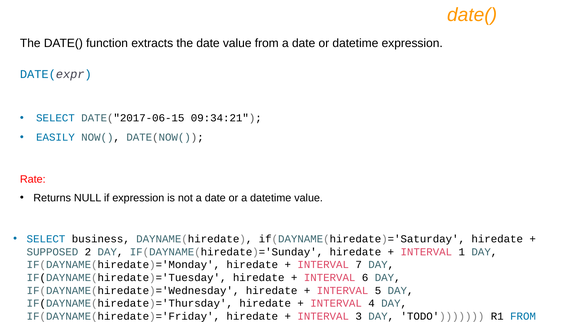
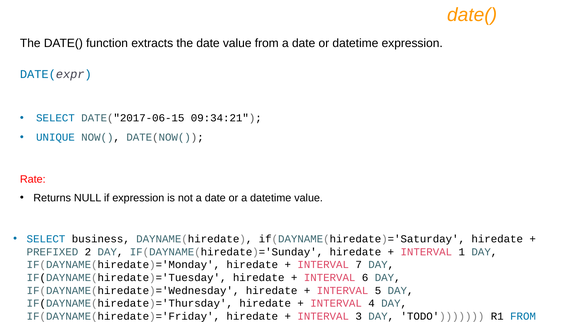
EASILY: EASILY -> UNIQUE (55, 138)
SUPPOSED: SUPPOSED -> PREFIXED (52, 252)
